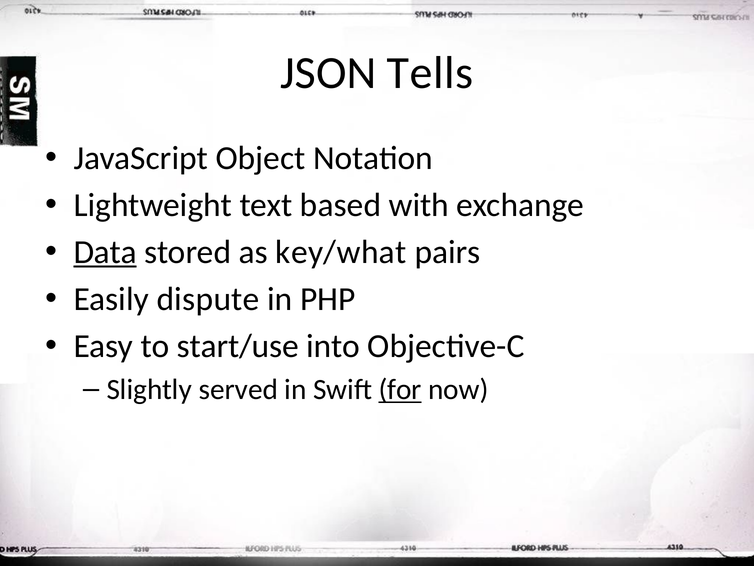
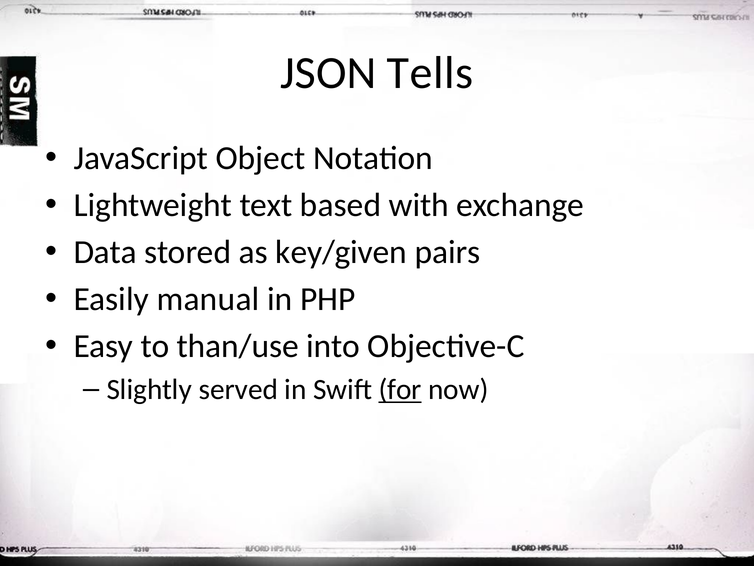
Data underline: present -> none (105, 252)
key/what: key/what -> key/given (341, 252)
dispute: dispute -> manual (208, 299)
start/use: start/use -> than/use (238, 346)
